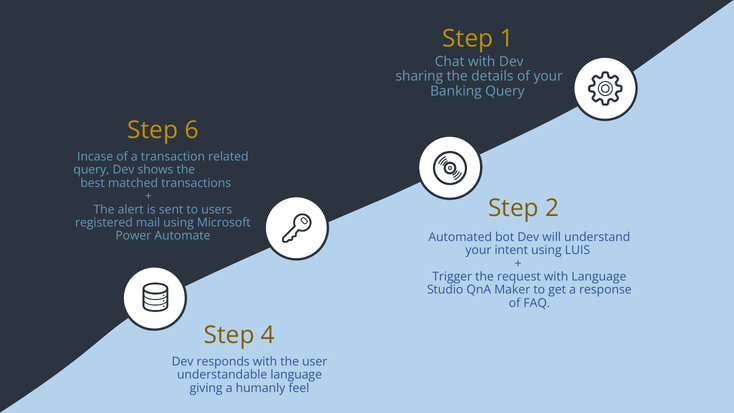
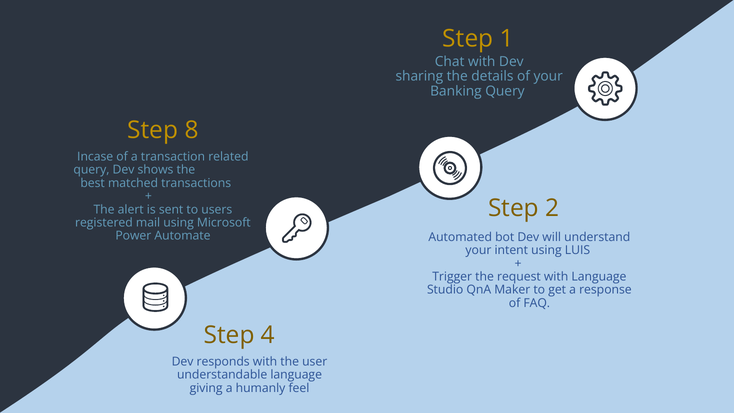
6: 6 -> 8 (192, 130)
